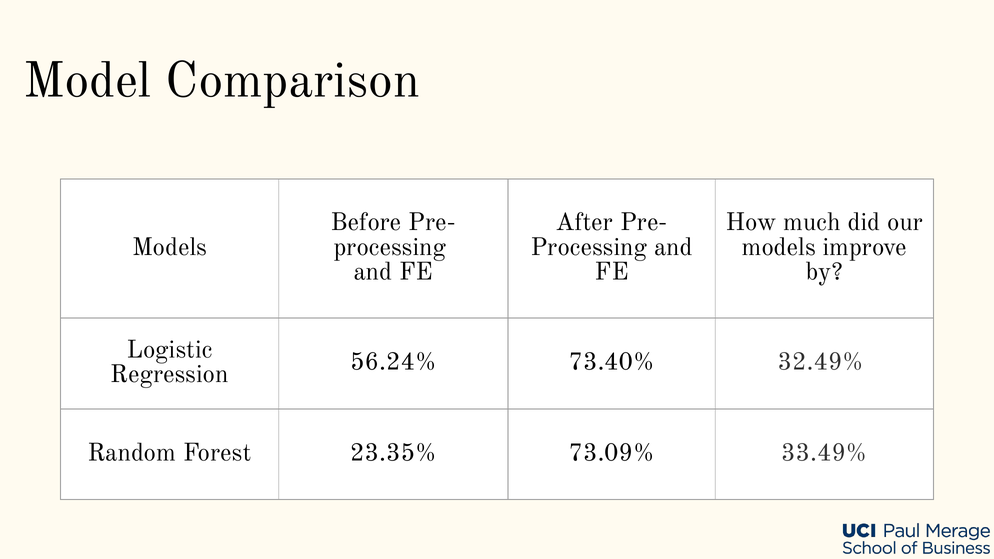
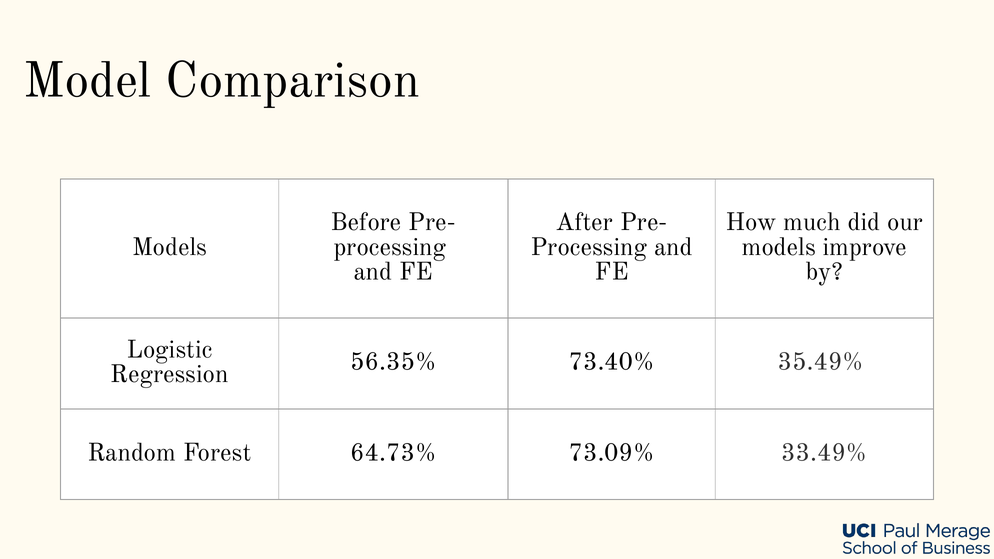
56.24%: 56.24% -> 56.35% (393, 362)
32.49%: 32.49% -> 35.49% (821, 362)
23.35%: 23.35% -> 64.73% (393, 452)
